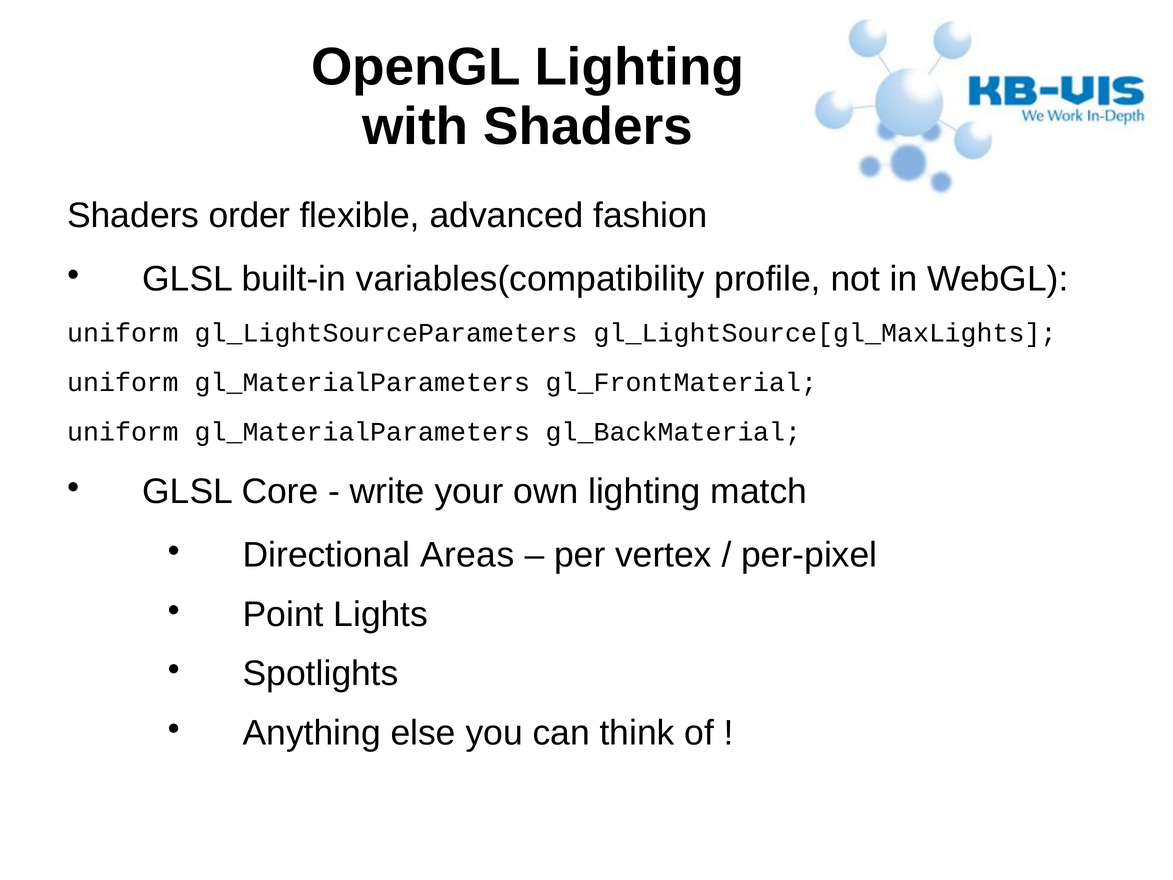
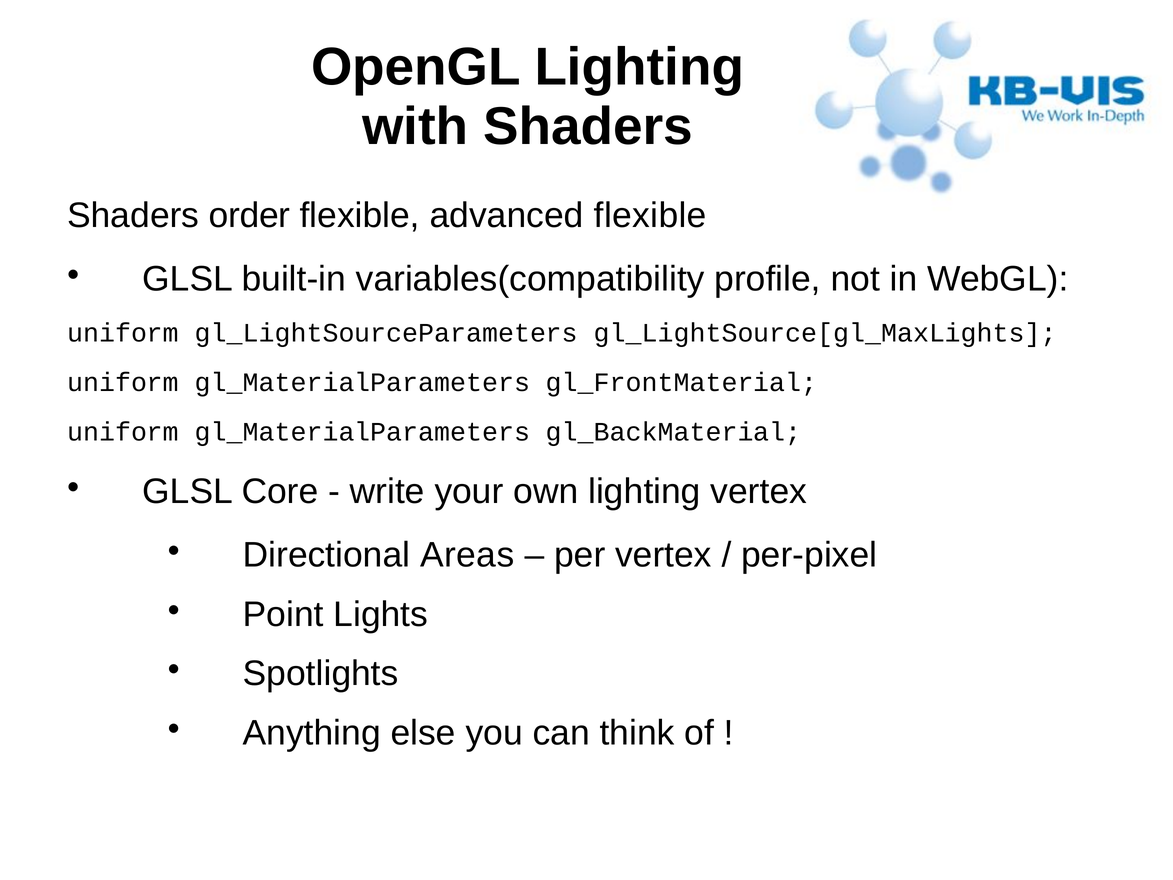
advanced fashion: fashion -> flexible (650, 215)
lighting match: match -> vertex (759, 491)
